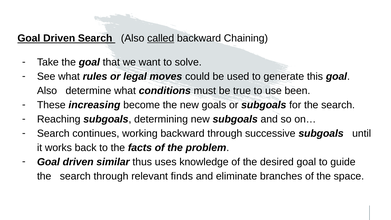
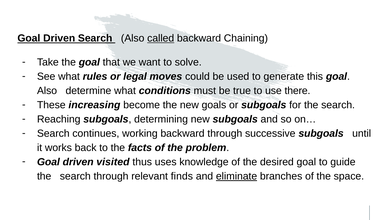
been: been -> there (297, 91)
similar: similar -> visited (113, 162)
eliminate underline: none -> present (237, 176)
